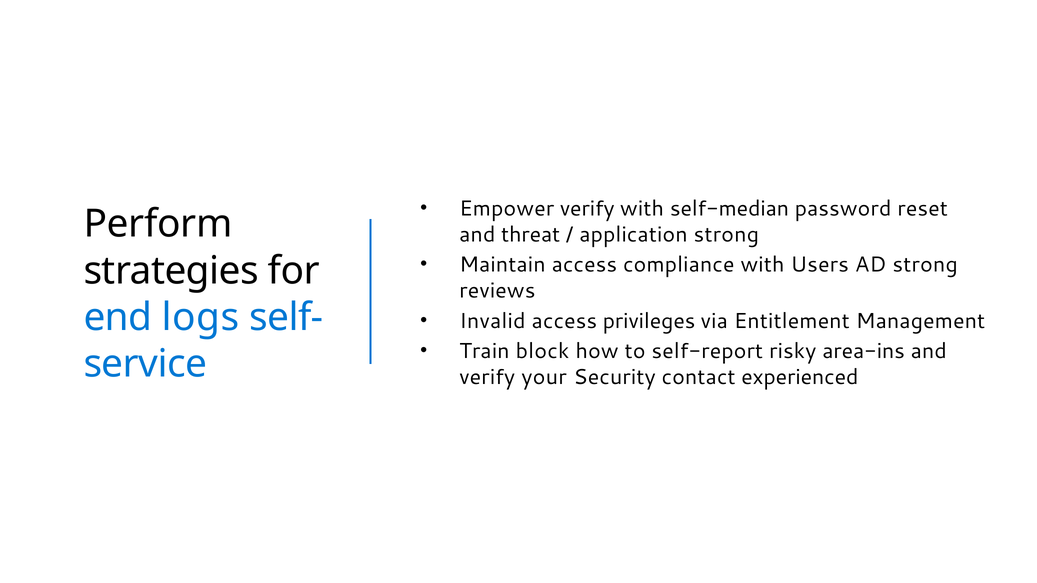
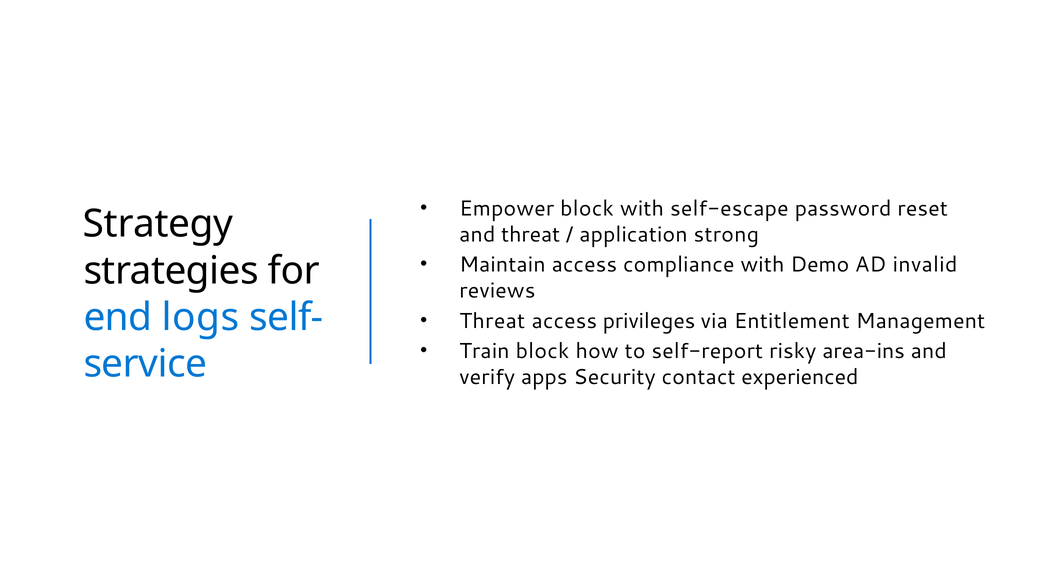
Empower verify: verify -> block (587, 209)
self-median: self-median -> self-escape (729, 209)
Perform: Perform -> Strategy (158, 224)
Users: Users -> Demo (820, 265)
AD strong: strong -> invalid (925, 265)
Invalid: Invalid -> Threat (492, 321)
your: your -> apps (544, 377)
